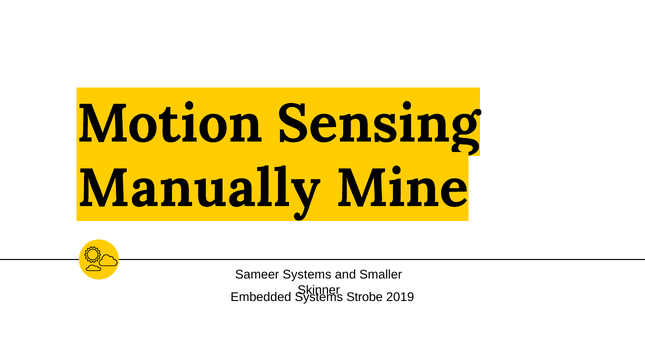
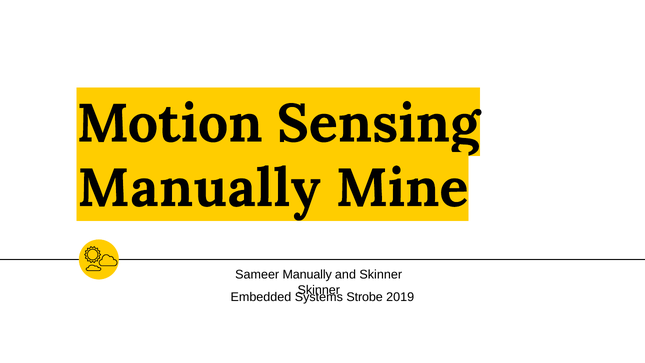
Sameer Systems: Systems -> Manually (307, 275)
and Smaller: Smaller -> Skinner (381, 275)
